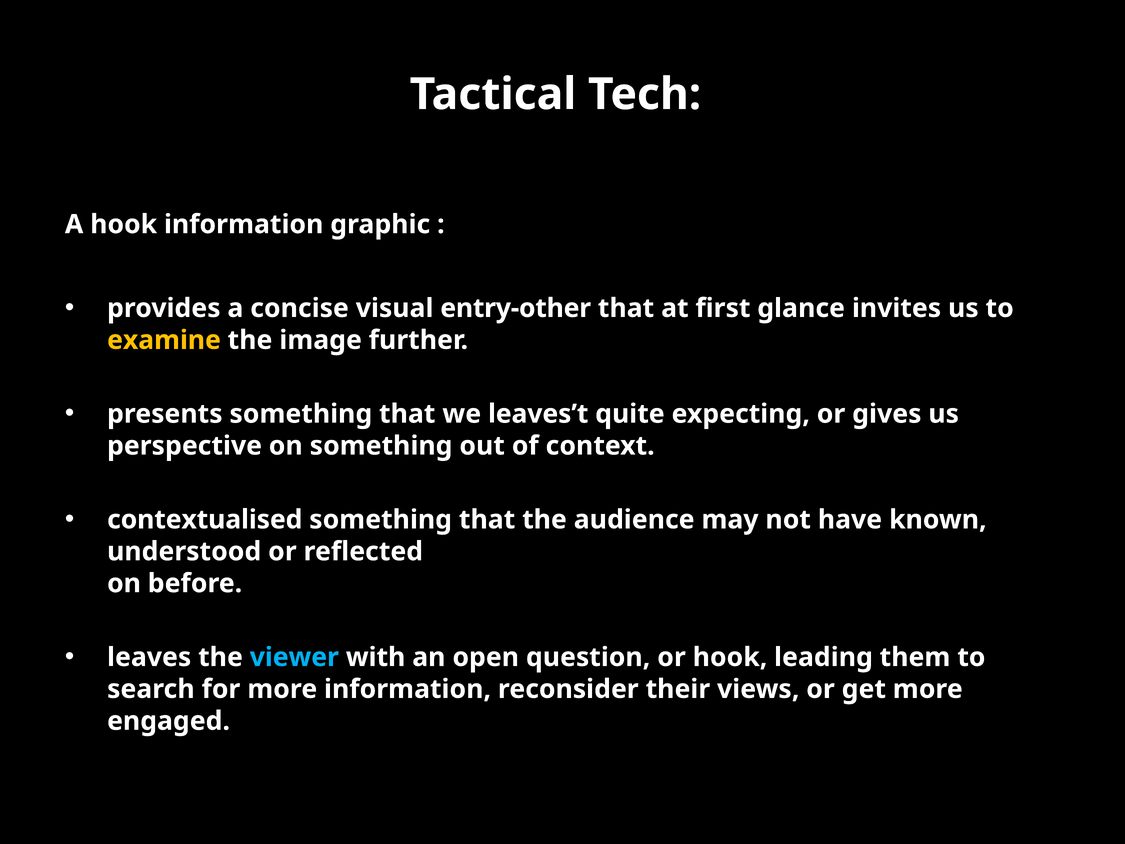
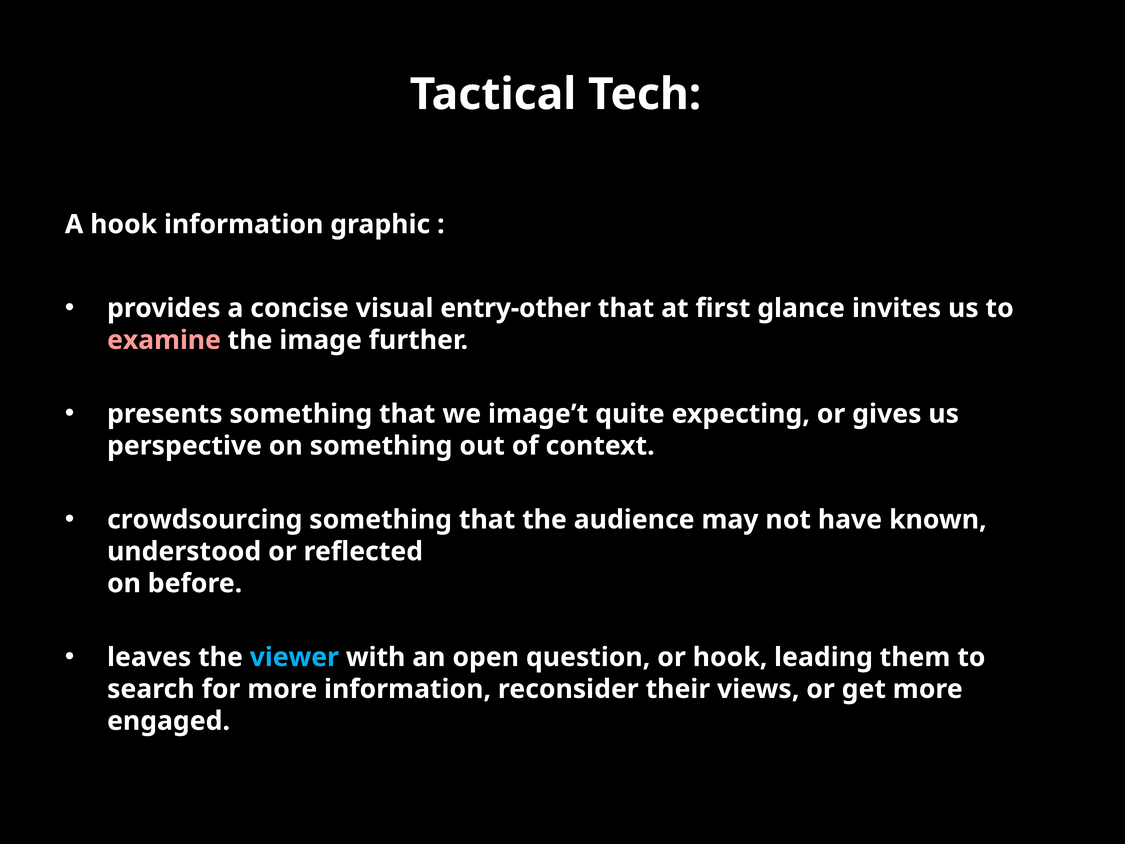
examine colour: yellow -> pink (164, 340)
leaves’t: leaves’t -> image’t (538, 414)
contextualised: contextualised -> crowdsourcing (205, 519)
